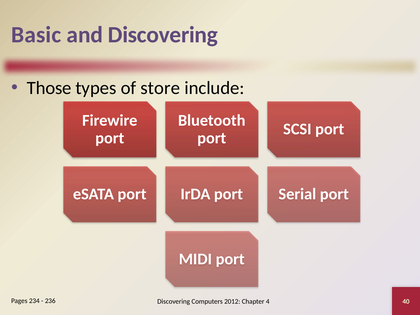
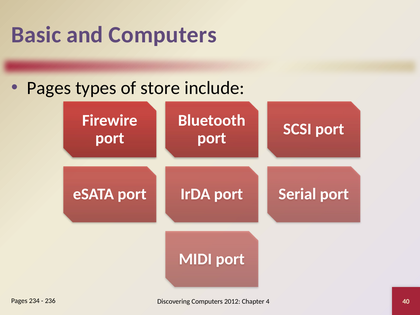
and Discovering: Discovering -> Computers (163, 35)
Those: Those -> Pages (49, 88)
